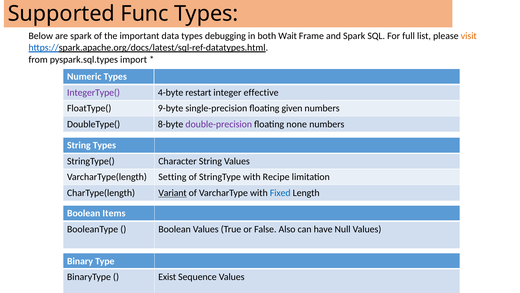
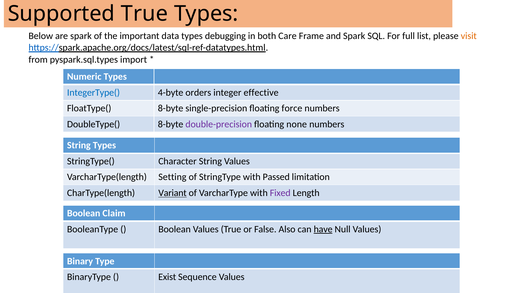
Supported Func: Func -> True (144, 14)
Wait: Wait -> Care (287, 36)
IntegerType( colour: purple -> blue (93, 92)
restart: restart -> orders (198, 92)
FloatType( 9-byte: 9-byte -> 8-byte (171, 108)
given: given -> force (292, 108)
Recipe: Recipe -> Passed (276, 177)
Fixed colour: blue -> purple (280, 193)
Items: Items -> Claim (114, 213)
have underline: none -> present (323, 229)
